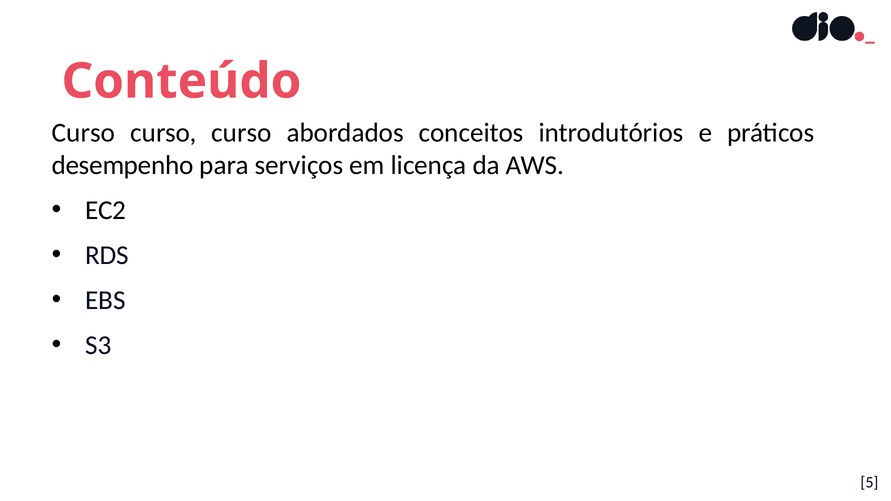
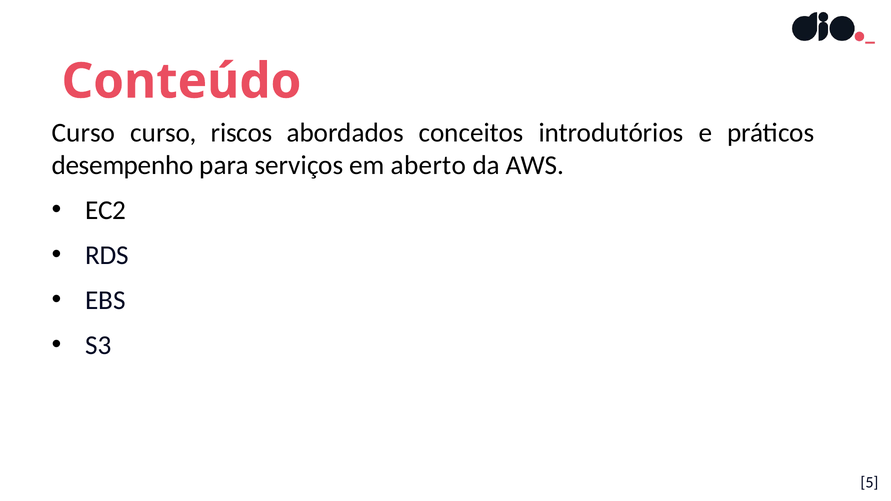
curso: curso -> riscos (242, 133)
licença: licença -> aberto (428, 165)
